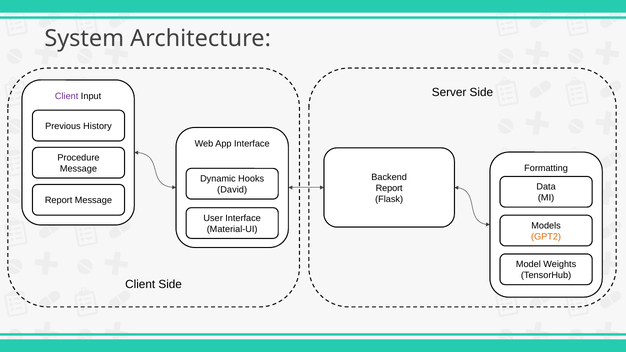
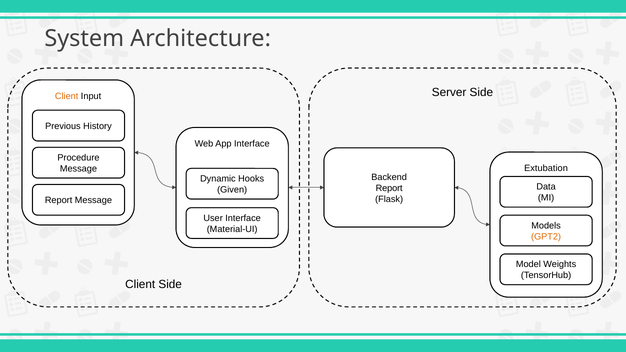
Client colour: purple -> orange (67, 96)
Formatting: Formatting -> Extubation (546, 168)
David: David -> Given (232, 190)
